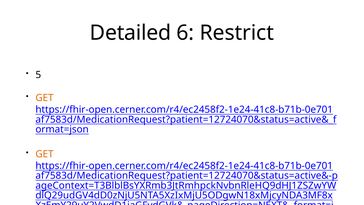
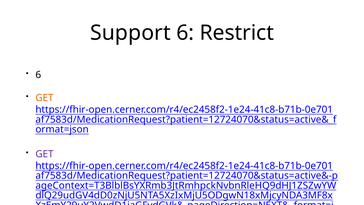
Detailed: Detailed -> Support (130, 33)
5: 5 -> 6 (38, 75)
GET colour: orange -> purple (45, 154)
